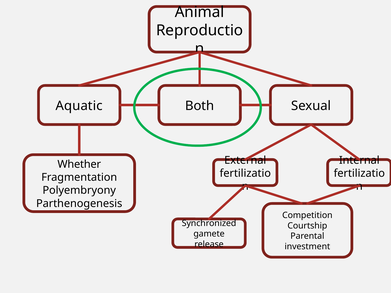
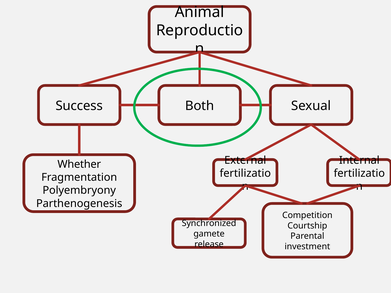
Aquatic: Aquatic -> Success (79, 106)
